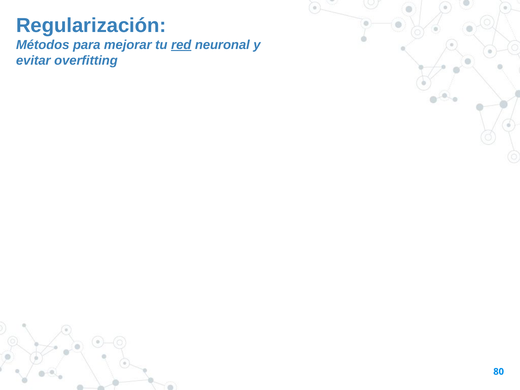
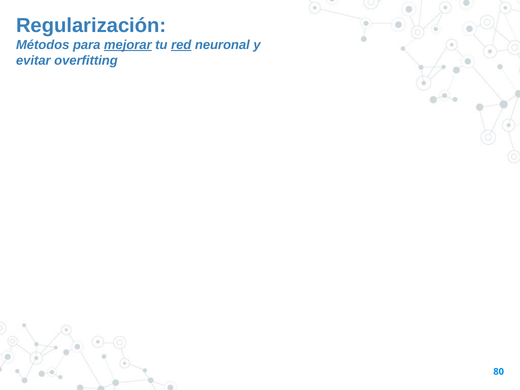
mejorar underline: none -> present (128, 45)
